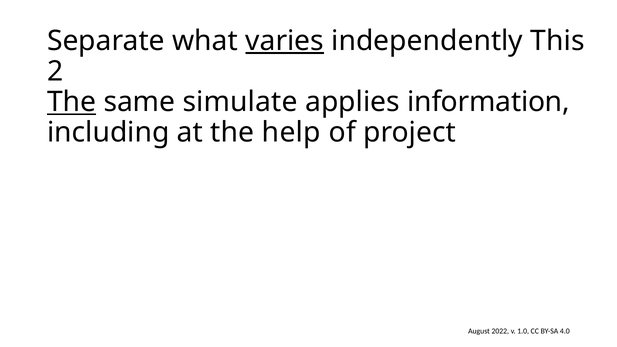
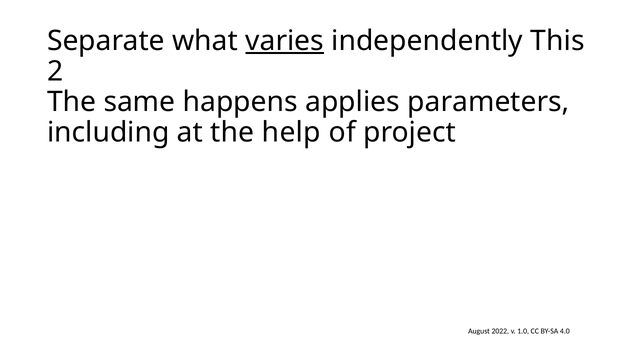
The underline: present -> none (72, 102)
simulate: simulate -> happens (240, 102)
information: information -> parameters (488, 102)
